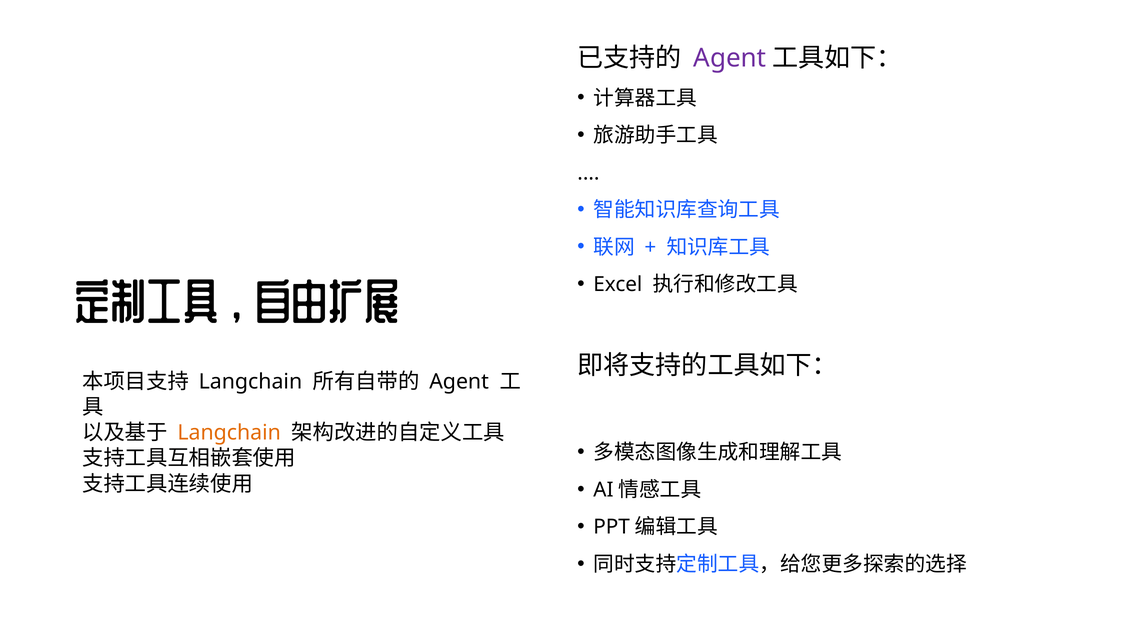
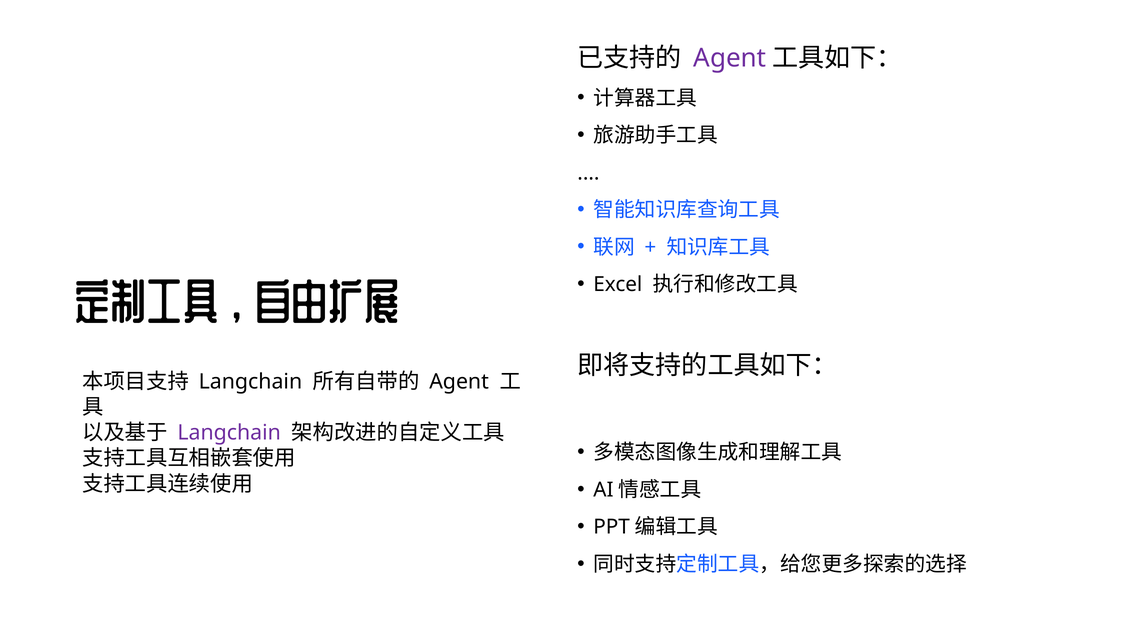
Langchain colour: orange -> purple (229, 433)
